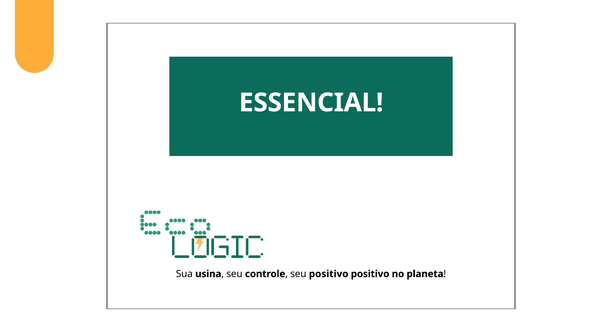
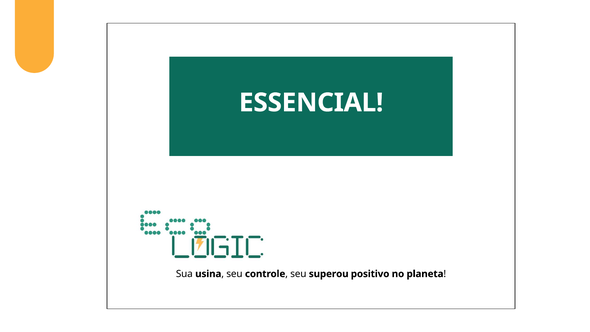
seu positivo: positivo -> superou (329, 274)
